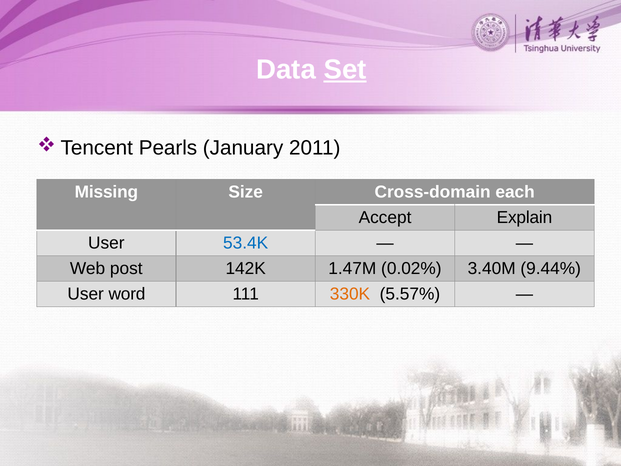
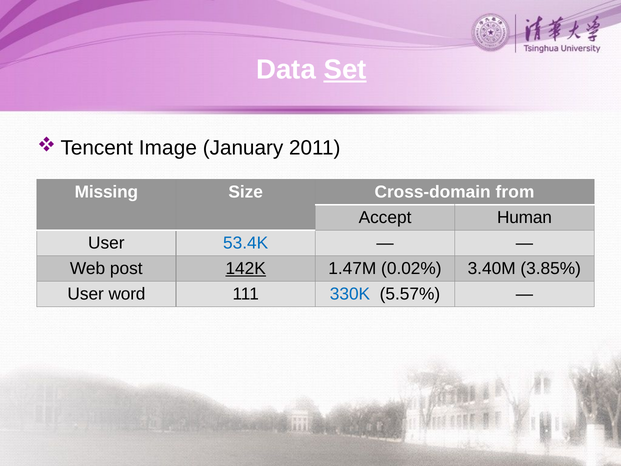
Pearls: Pearls -> Image (168, 148)
each: each -> from (515, 192)
Explain: Explain -> Human (524, 218)
142K underline: none -> present (246, 269)
9.44%: 9.44% -> 3.85% (551, 269)
330K colour: orange -> blue (350, 294)
